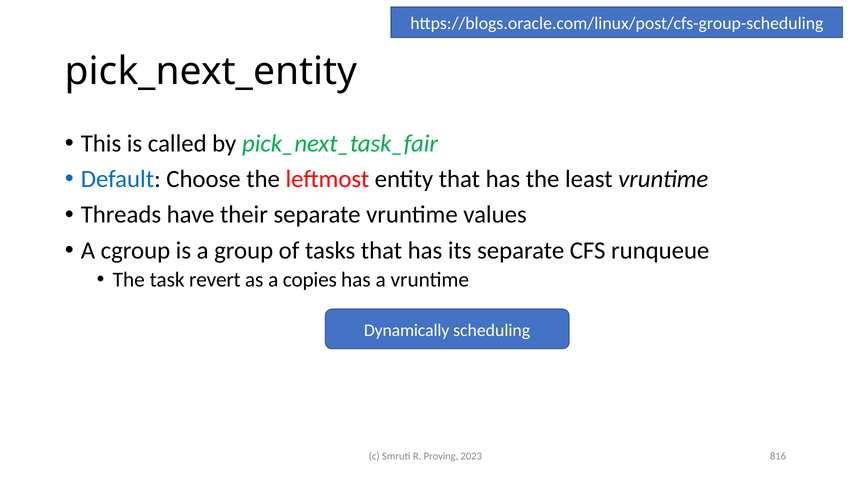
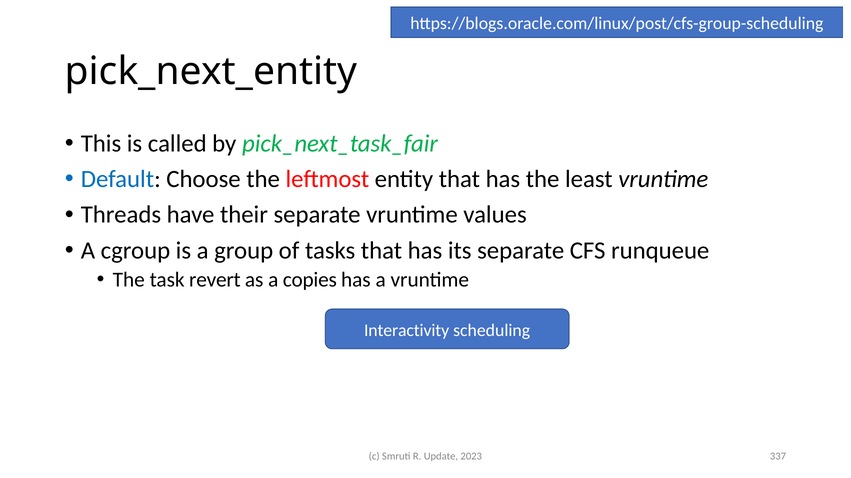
Dynamically: Dynamically -> Interactivity (407, 331)
Proving: Proving -> Update (441, 457)
816: 816 -> 337 (778, 457)
